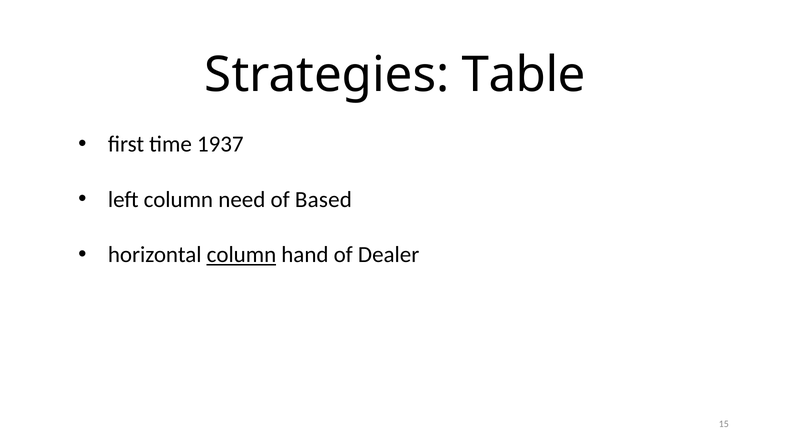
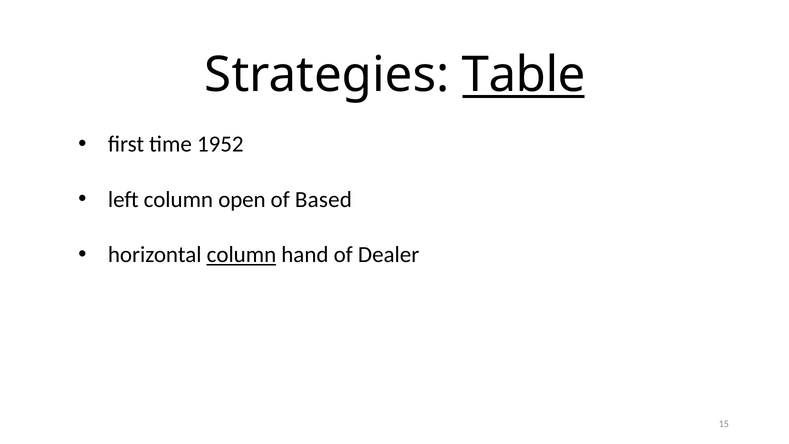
Table underline: none -> present (524, 75)
1937: 1937 -> 1952 (220, 144)
need: need -> open (242, 199)
